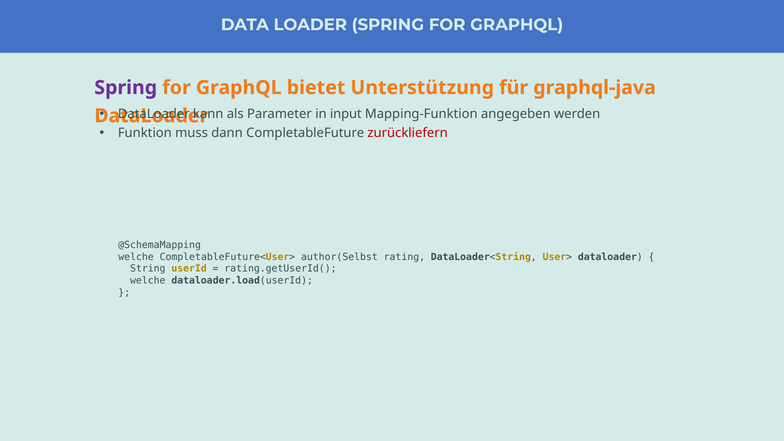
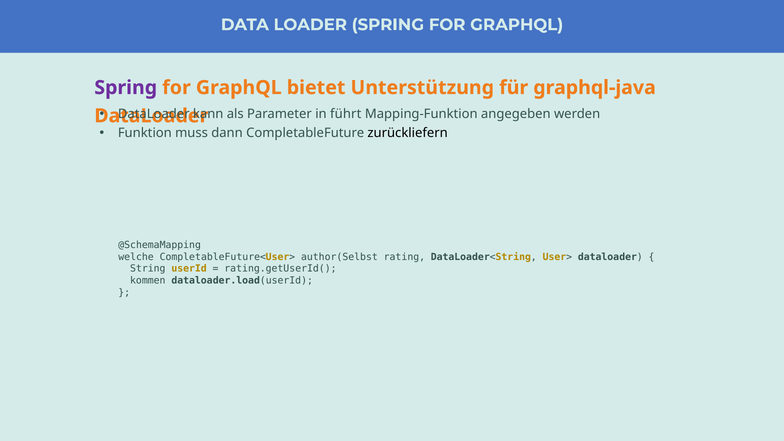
input: input -> führt (346, 114)
zurückliefern colour: red -> black (408, 133)
welche: welche -> kommen (148, 280)
